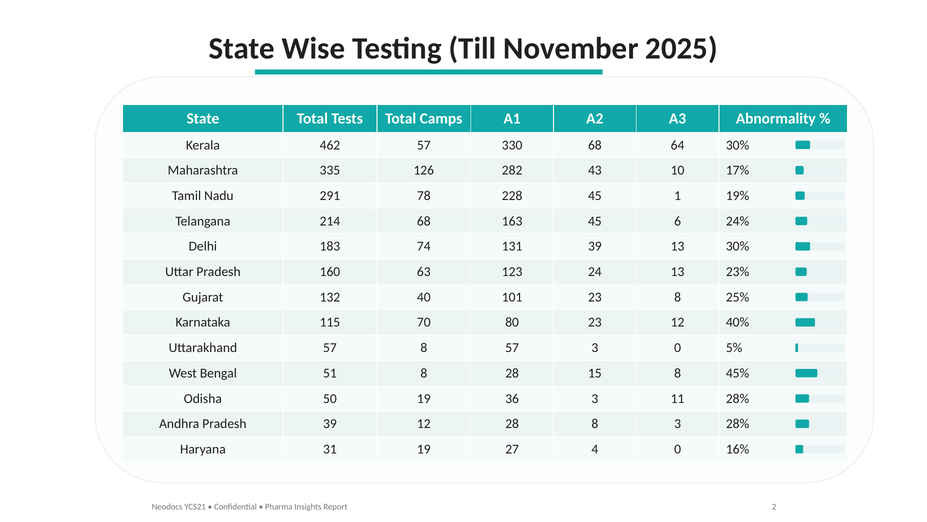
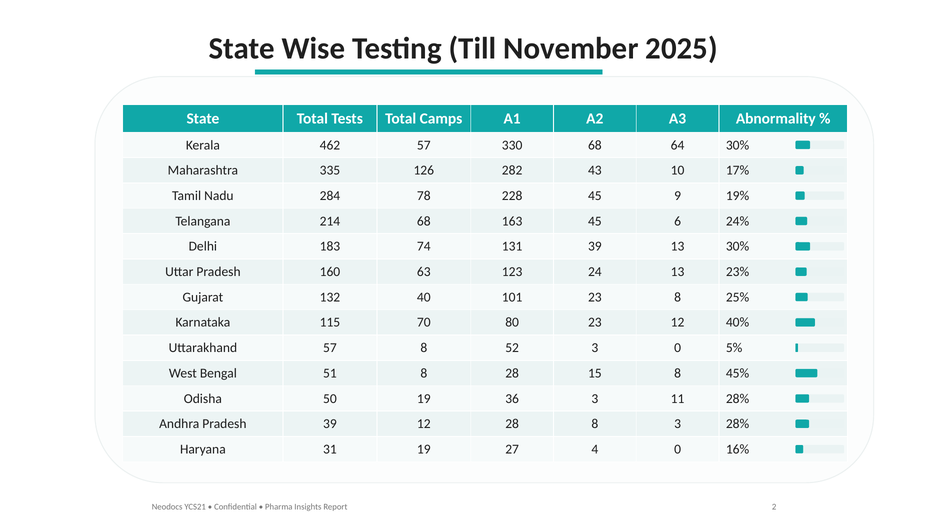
291: 291 -> 284 (330, 196)
1: 1 -> 9 (678, 196)
8 57: 57 -> 52 (512, 347)
